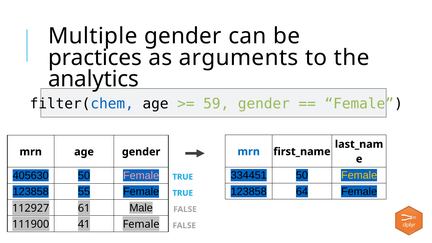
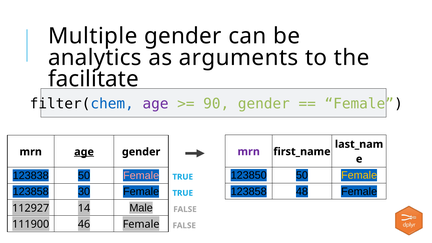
practices: practices -> analytics (95, 58)
analytics: analytics -> facilitate (93, 79)
age colour: black -> purple (156, 104)
59: 59 -> 90 (216, 104)
mrn colour: blue -> purple (249, 152)
age underline: none -> present (84, 152)
334451: 334451 -> 123850 (249, 175)
405630: 405630 -> 123838 (31, 176)
64: 64 -> 48 (302, 191)
55: 55 -> 30 (84, 192)
61: 61 -> 14 (84, 208)
41: 41 -> 46 (84, 224)
